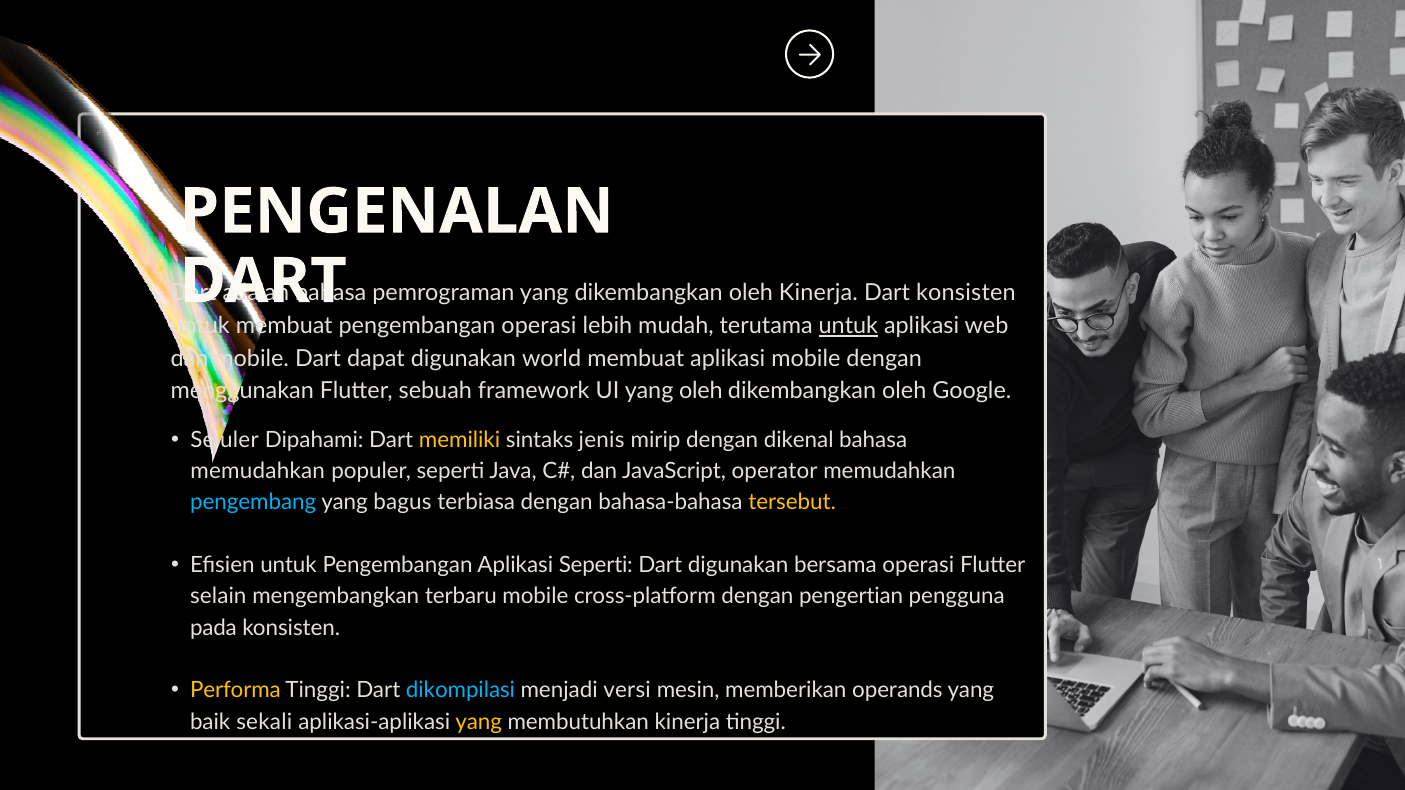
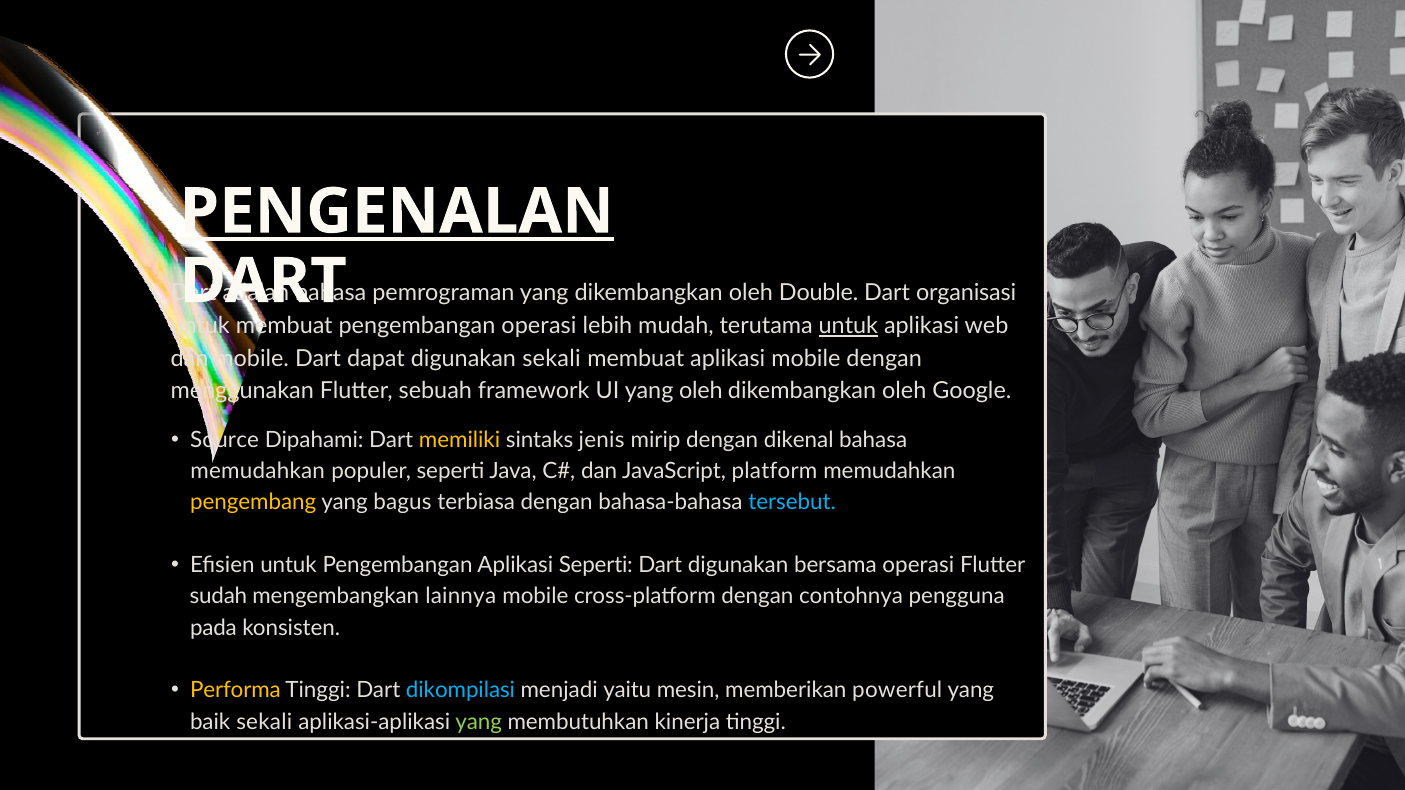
PENGENALAN underline: none -> present (397, 212)
oleh Kinerja: Kinerja -> Double (819, 293)
Dart konsisten: konsisten -> organisasi (966, 293)
digunakan world: world -> sekali (552, 359)
Seluler: Seluler -> Source (225, 440)
operator: operator -> platform (775, 471)
pengembang colour: light blue -> yellow (253, 503)
tersebut colour: yellow -> light blue (792, 503)
selain: selain -> sudah (218, 597)
terbaru: terbaru -> lainnya (461, 597)
pengertian: pengertian -> contohnya (851, 597)
versi: versi -> yaitu (627, 691)
operands: operands -> powerful (897, 691)
yang colour: yellow -> light green (479, 722)
